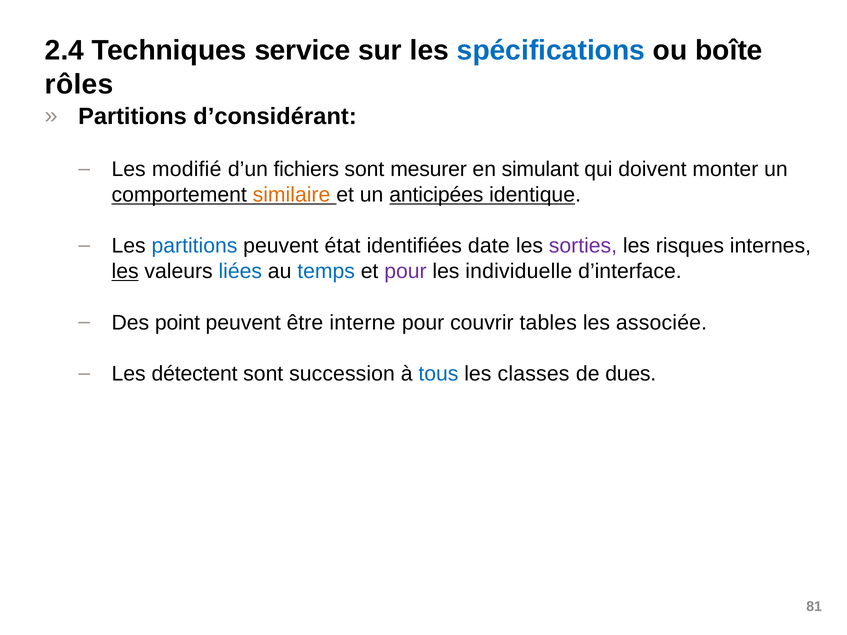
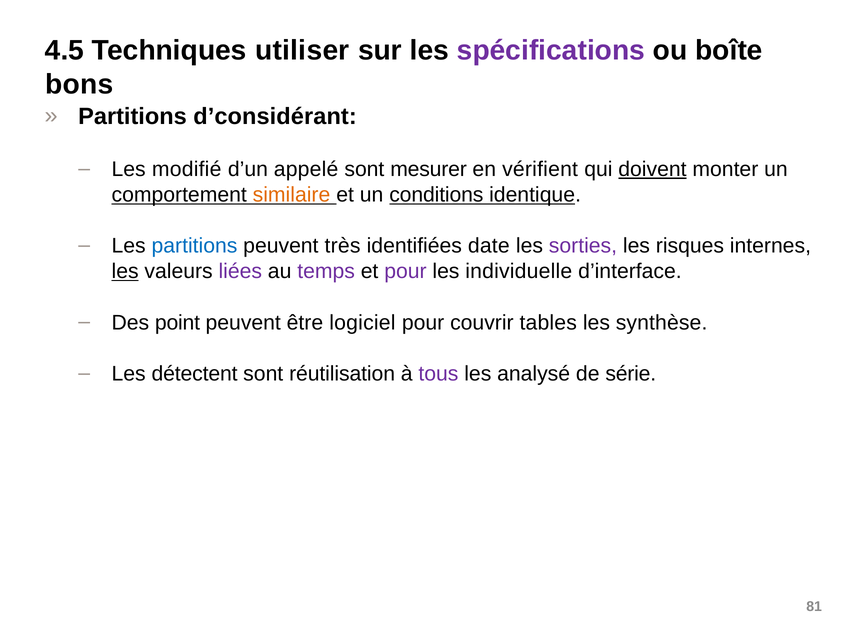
2.4: 2.4 -> 4.5 (65, 51)
service: service -> utiliser (302, 51)
spécifications colour: blue -> purple (551, 51)
rôles: rôles -> bons (79, 84)
fichiers: fichiers -> appelé (306, 169)
simulant: simulant -> vérifient (540, 169)
doivent underline: none -> present (652, 169)
anticipées: anticipées -> conditions (436, 195)
état: état -> très (343, 246)
liées colour: blue -> purple (240, 271)
temps colour: blue -> purple (326, 271)
interne: interne -> logiciel (362, 323)
associée: associée -> synthèse (662, 323)
succession: succession -> réutilisation (342, 374)
tous colour: blue -> purple (438, 374)
classes: classes -> analysé (534, 374)
dues: dues -> série (631, 374)
